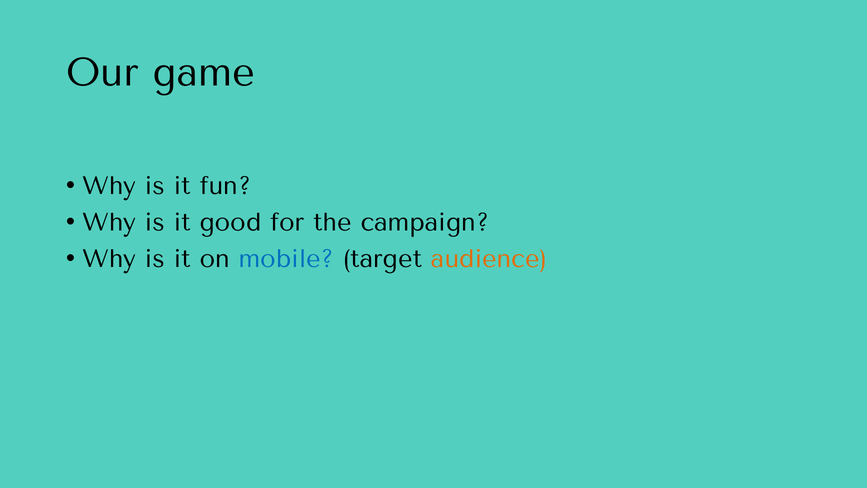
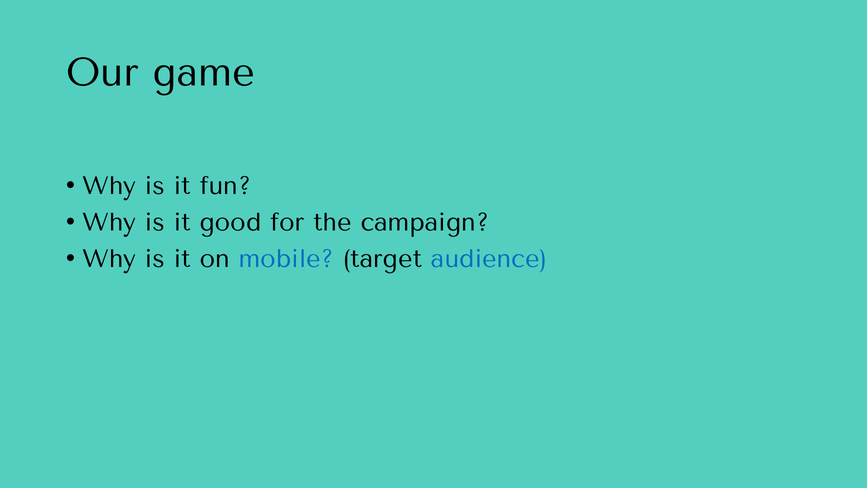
audience colour: orange -> blue (489, 259)
